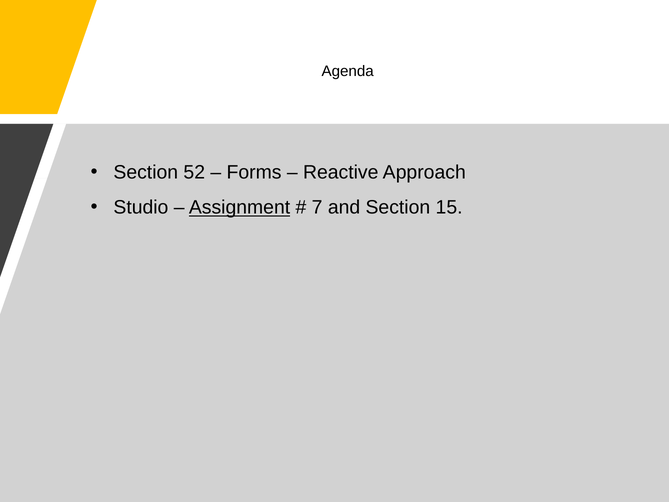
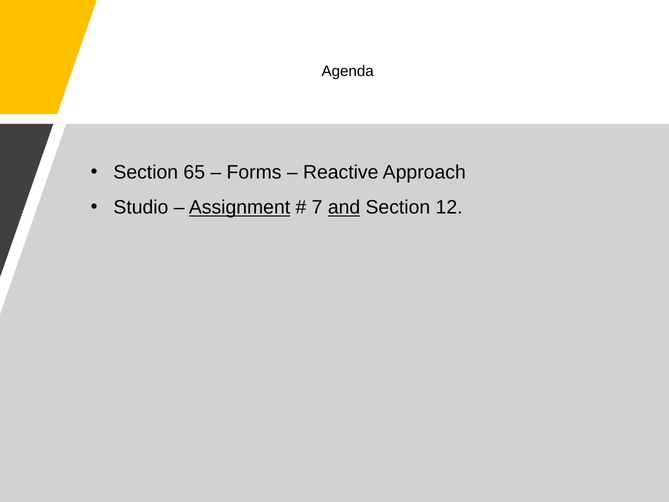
52: 52 -> 65 (194, 172)
and underline: none -> present (344, 208)
15: 15 -> 12 (449, 208)
